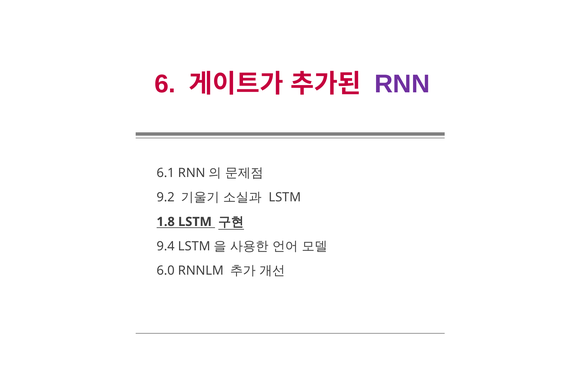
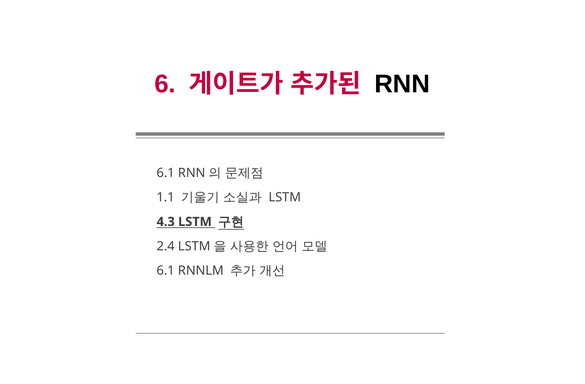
RNN colour: purple -> black (402, 84)
9.2: 9.2 -> 1.1 (166, 197)
1.8: 1.8 -> 4.3 (166, 222)
9.4: 9.4 -> 2.4 (166, 246)
6.0: 6.0 -> 6.1 (166, 271)
